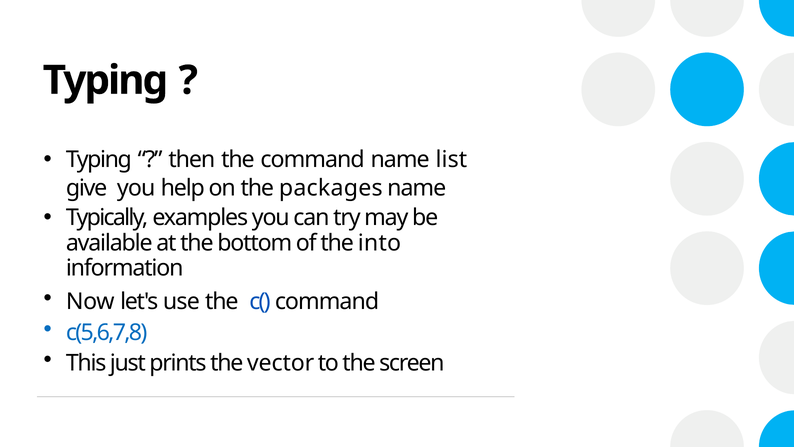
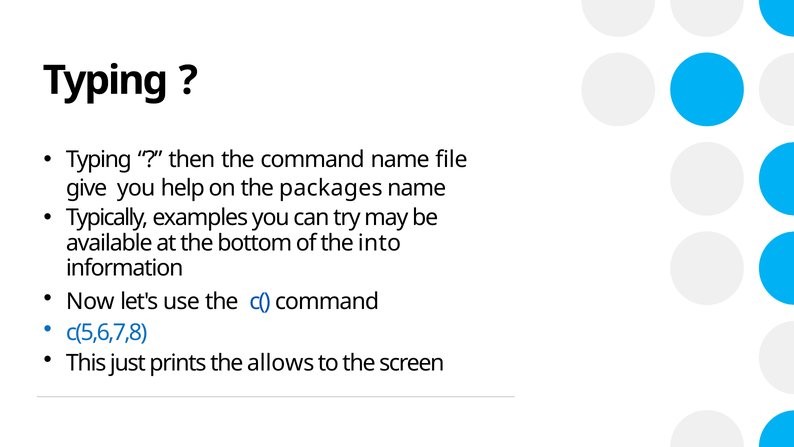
list: list -> file (452, 160)
vector: vector -> allows (281, 363)
